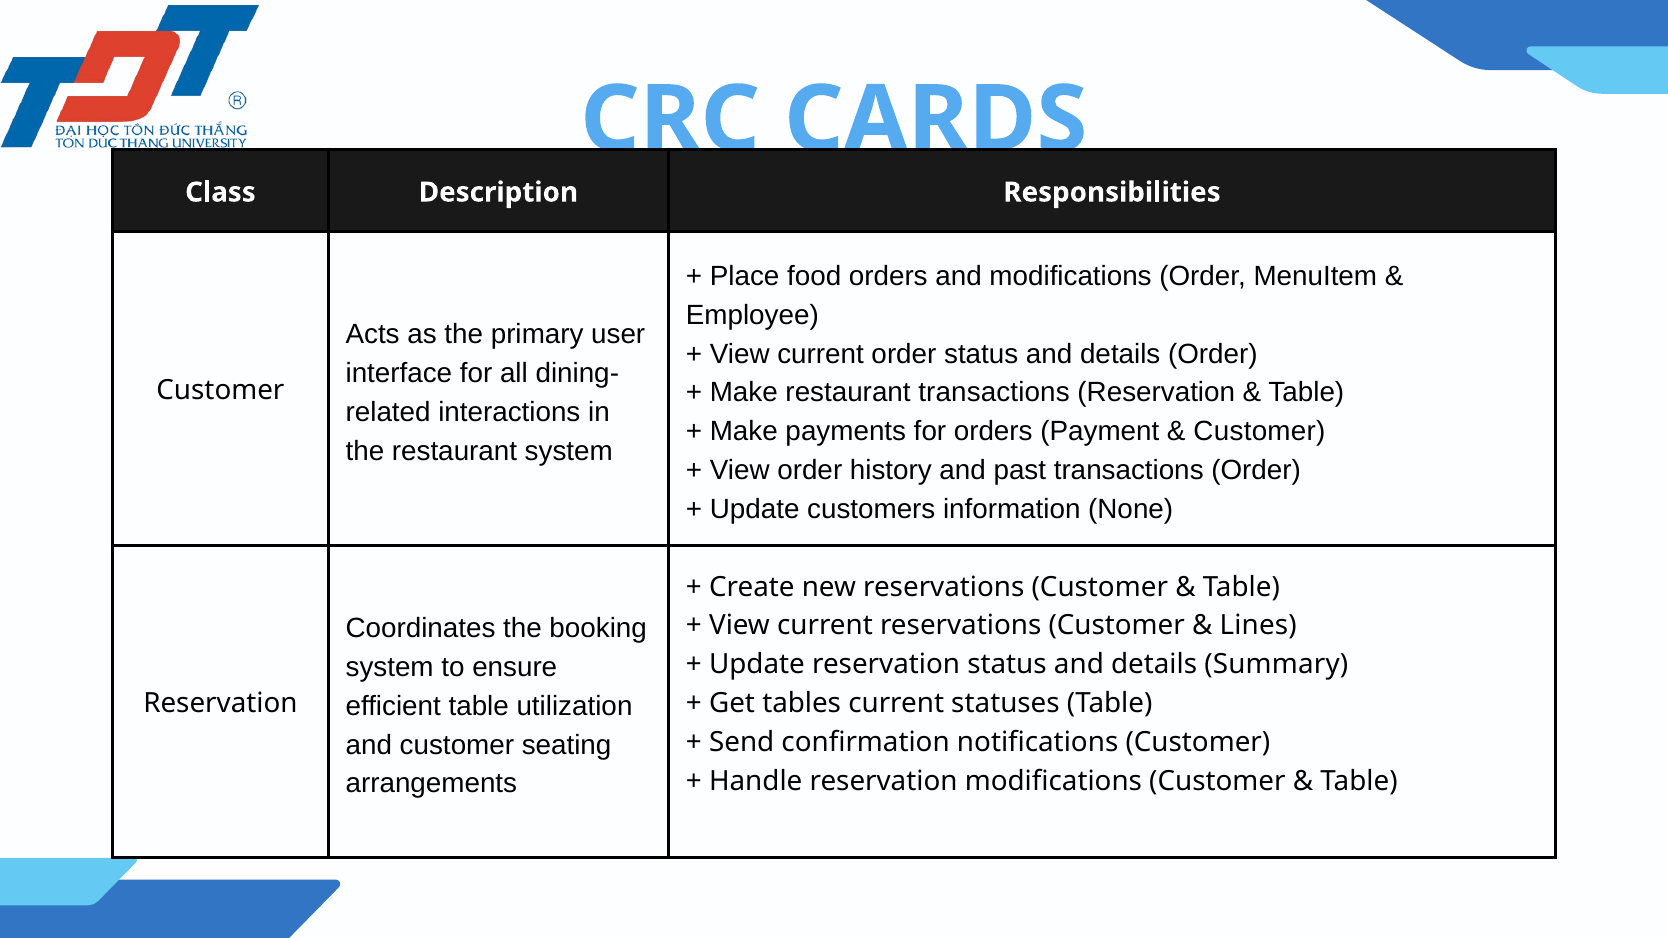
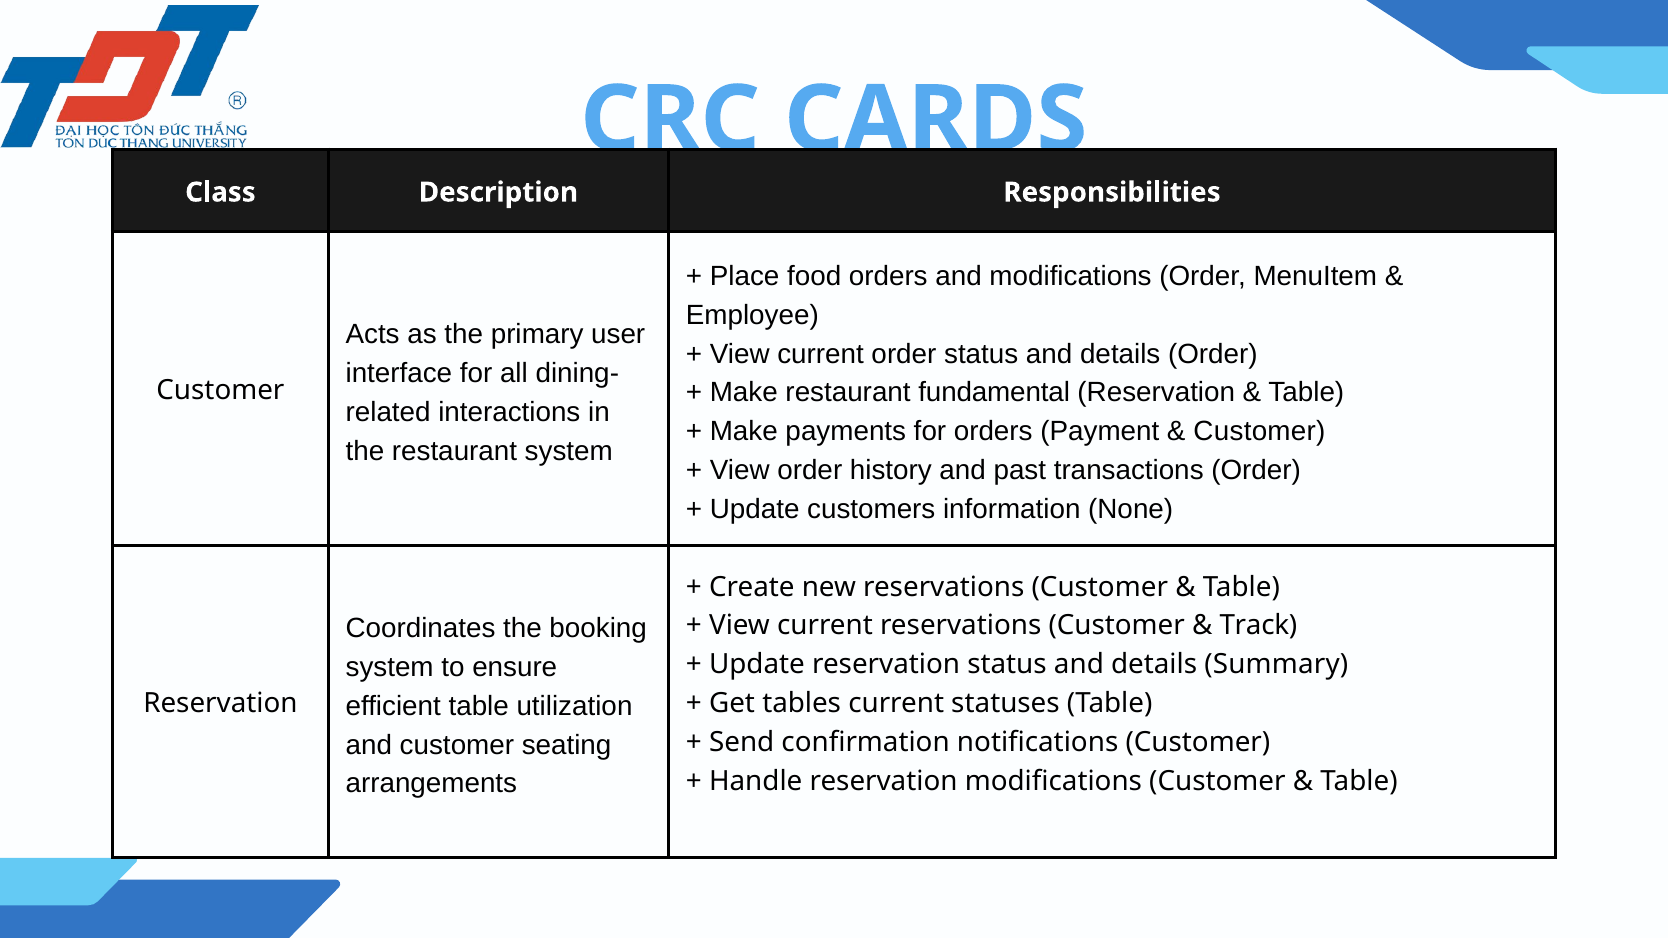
restaurant transactions: transactions -> fundamental (994, 393)
Lines: Lines -> Track (1258, 626)
